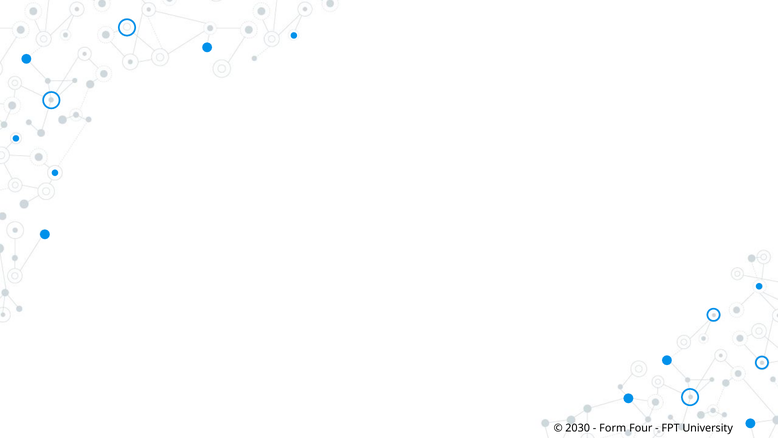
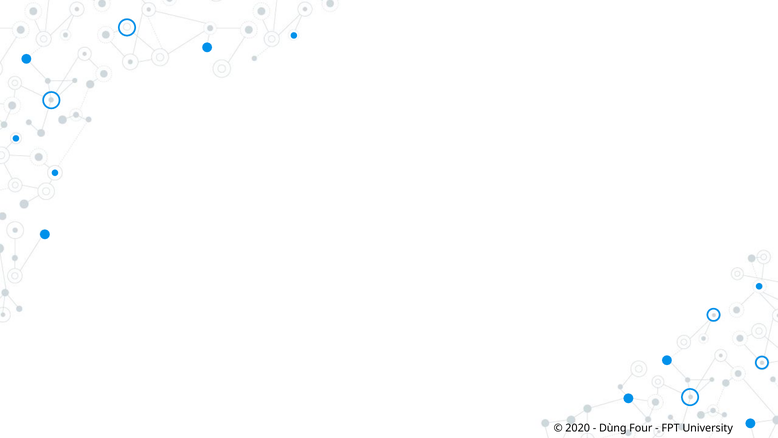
2030: 2030 -> 2020 (578, 428)
Form: Form -> Dùng (613, 428)
